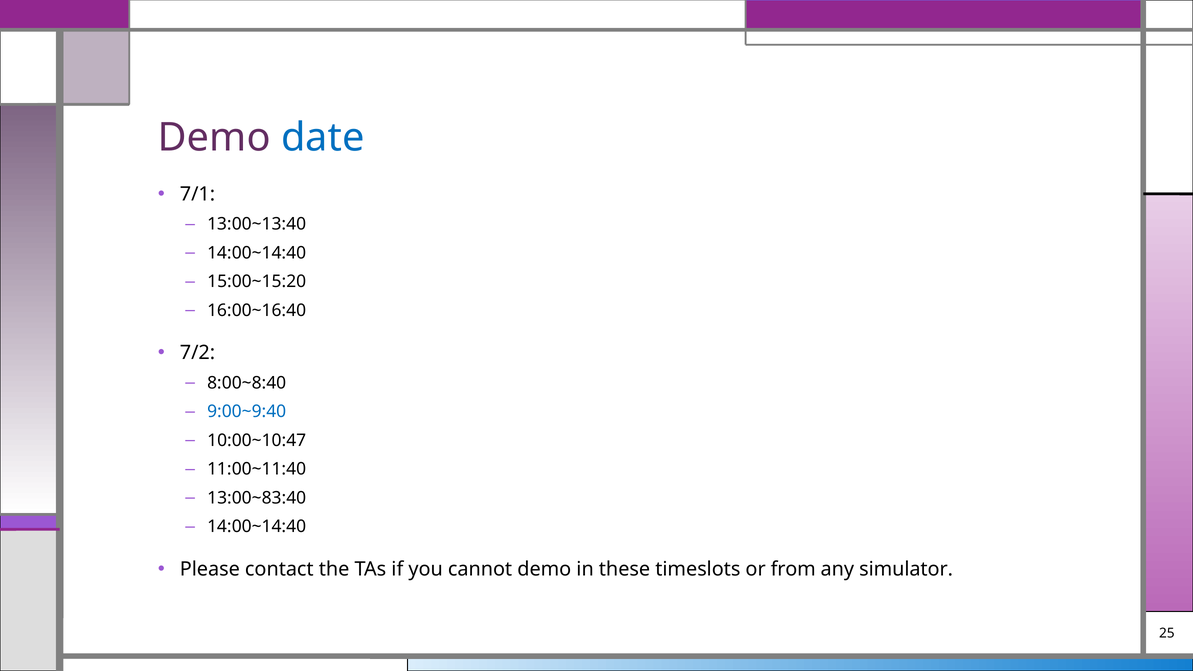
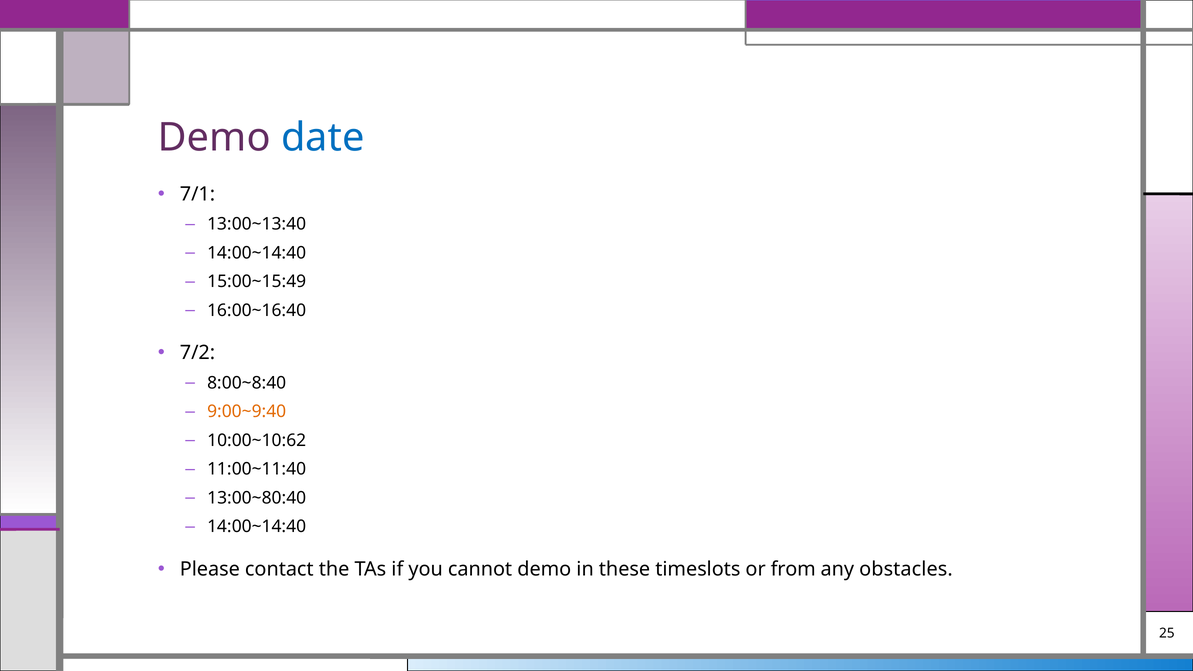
15:00~15:20: 15:00~15:20 -> 15:00~15:49 (257, 282)
9:00~9:40 colour: blue -> orange (247, 412)
10:00~10:47: 10:00~10:47 -> 10:00~10:62 (257, 440)
13:00~83:40: 13:00~83:40 -> 13:00~80:40 (257, 498)
simulator: simulator -> obstacles (906, 569)
